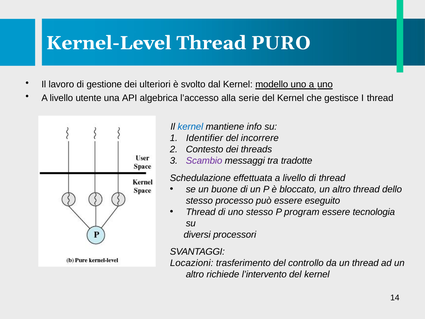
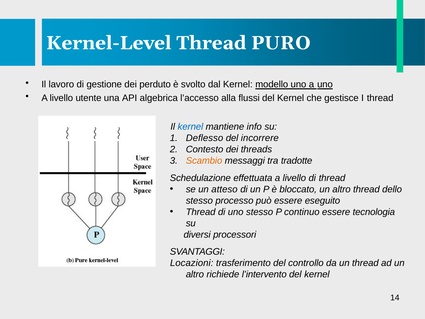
ulteriori: ulteriori -> perduto (155, 84)
serie: serie -> flussi (249, 98)
Identifier: Identifier -> Deflesso (205, 138)
Scambio colour: purple -> orange (204, 161)
buone: buone -> atteso (224, 189)
program: program -> continuo (302, 212)
